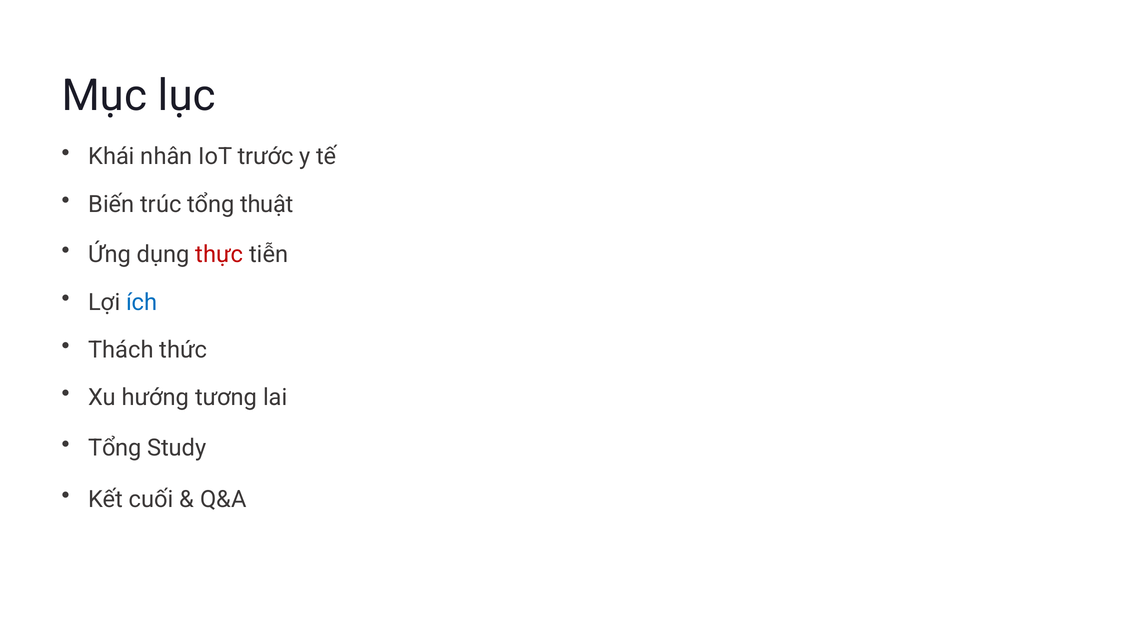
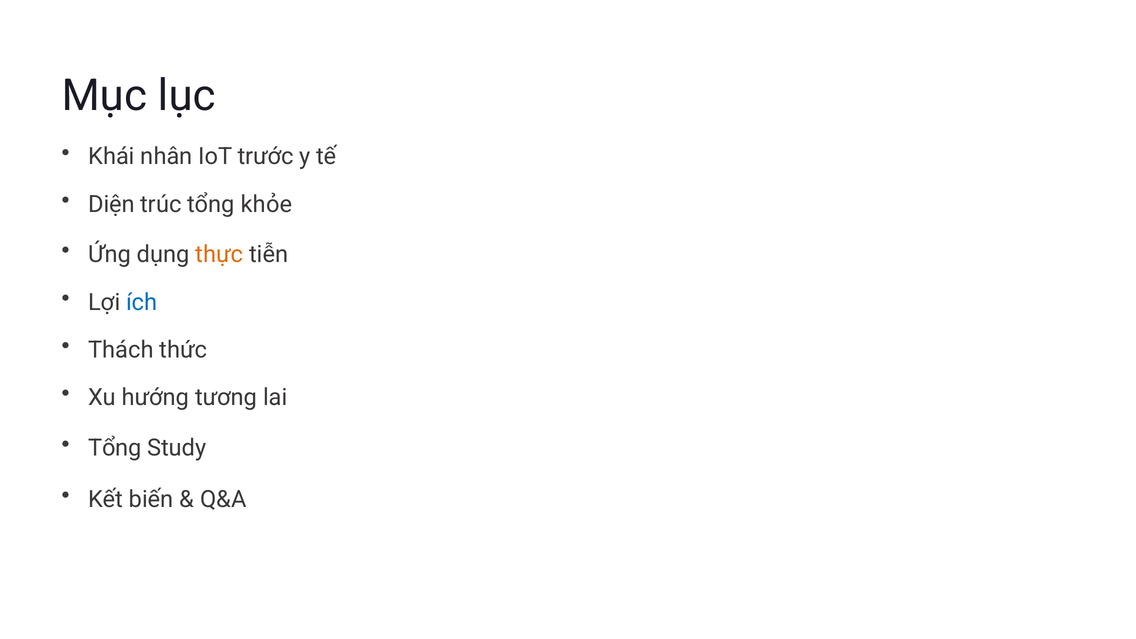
Biến: Biến -> Diện (111, 204)
thuật: thuật -> khỏe (267, 204)
thực colour: red -> orange (219, 254)
cuối: cuối -> biến (151, 499)
